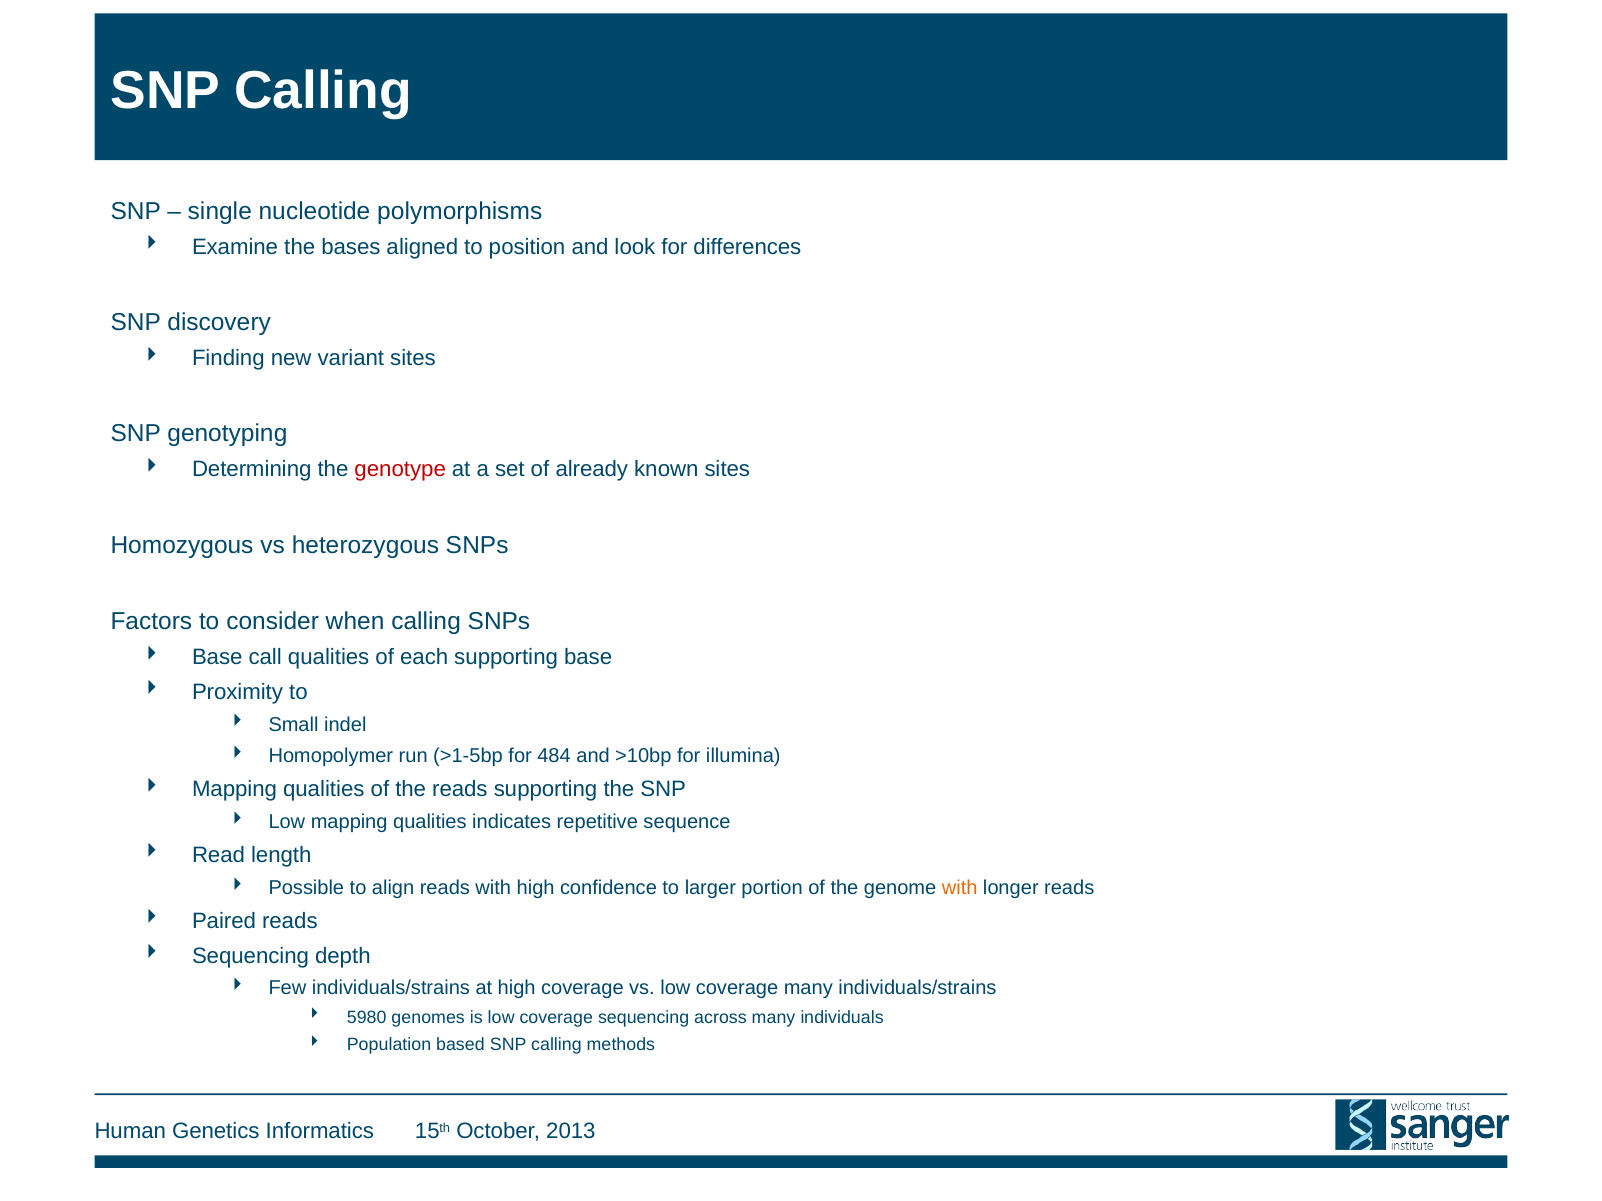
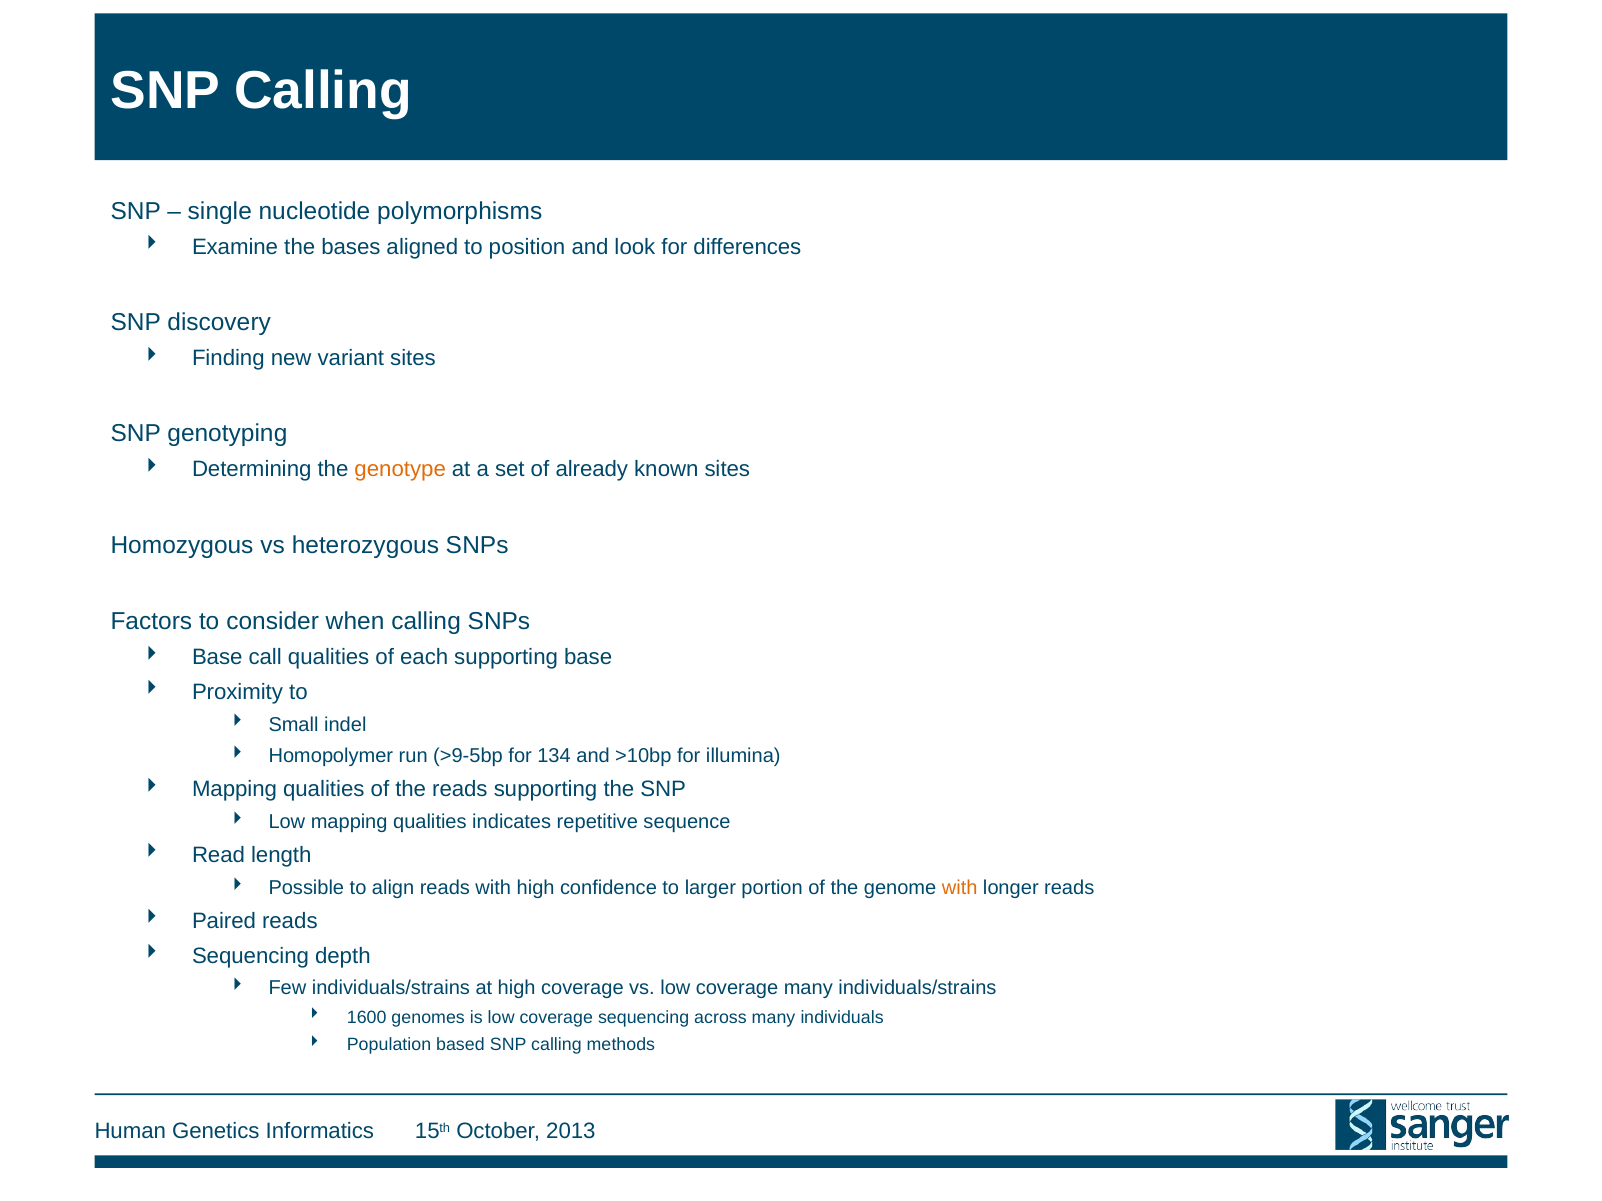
genotype colour: red -> orange (400, 470)
>1-5bp: >1-5bp -> >9-5bp (468, 756)
484: 484 -> 134 (554, 756)
5980: 5980 -> 1600 (367, 1018)
